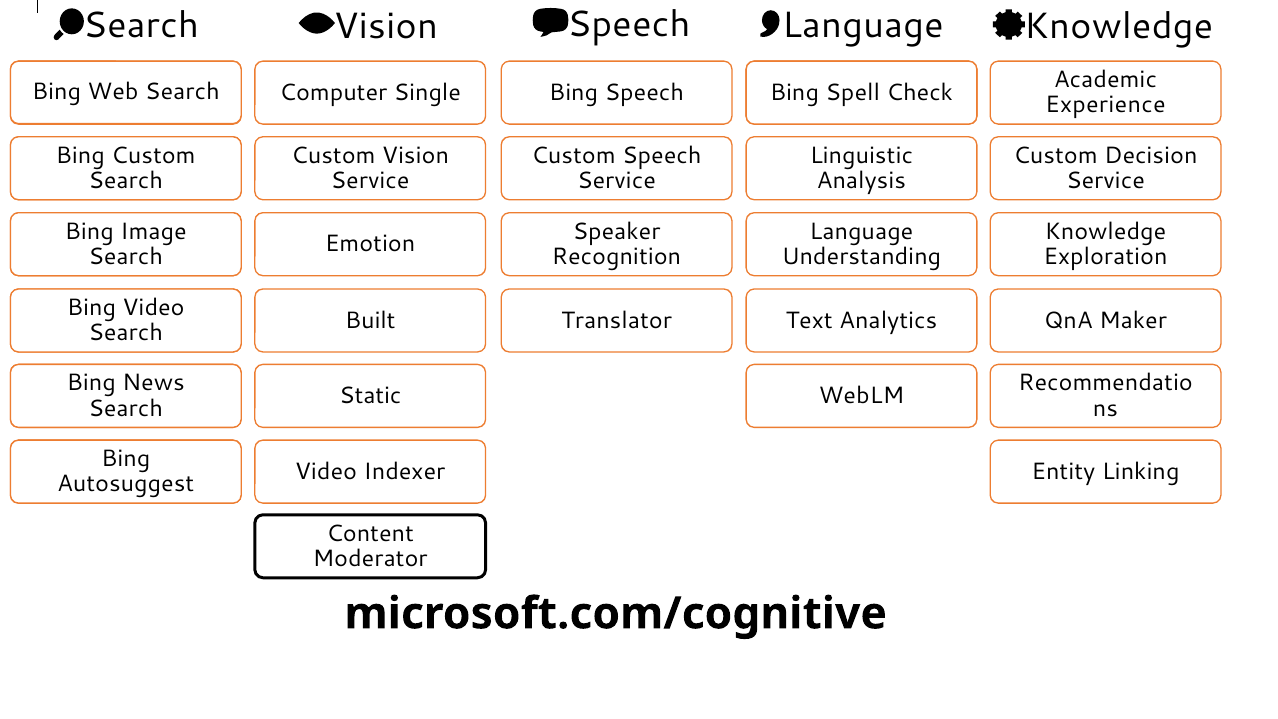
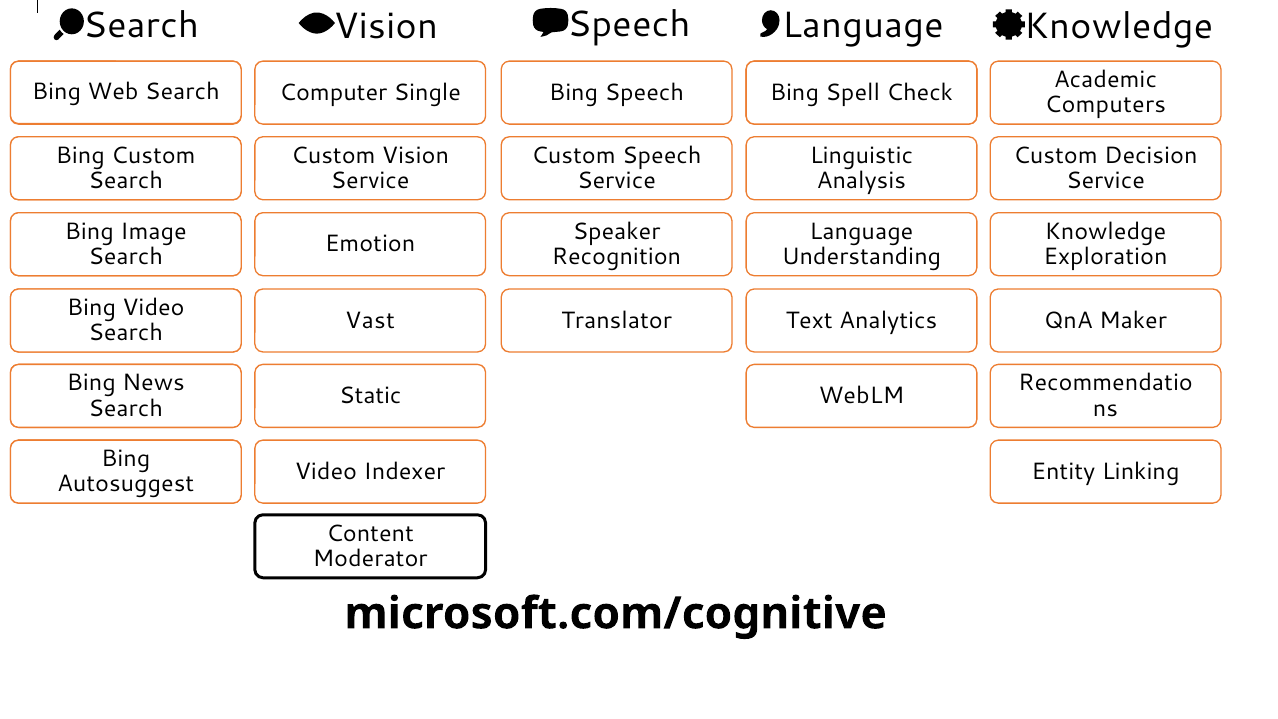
Experience: Experience -> Computers (1105, 105)
Built: Built -> Vast (370, 320)
